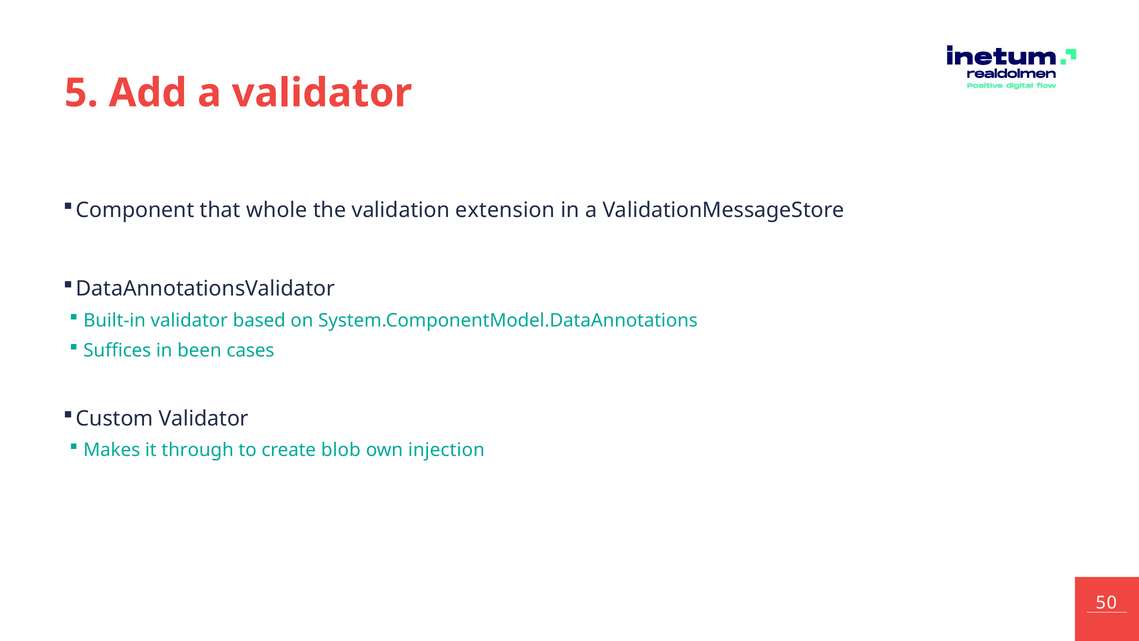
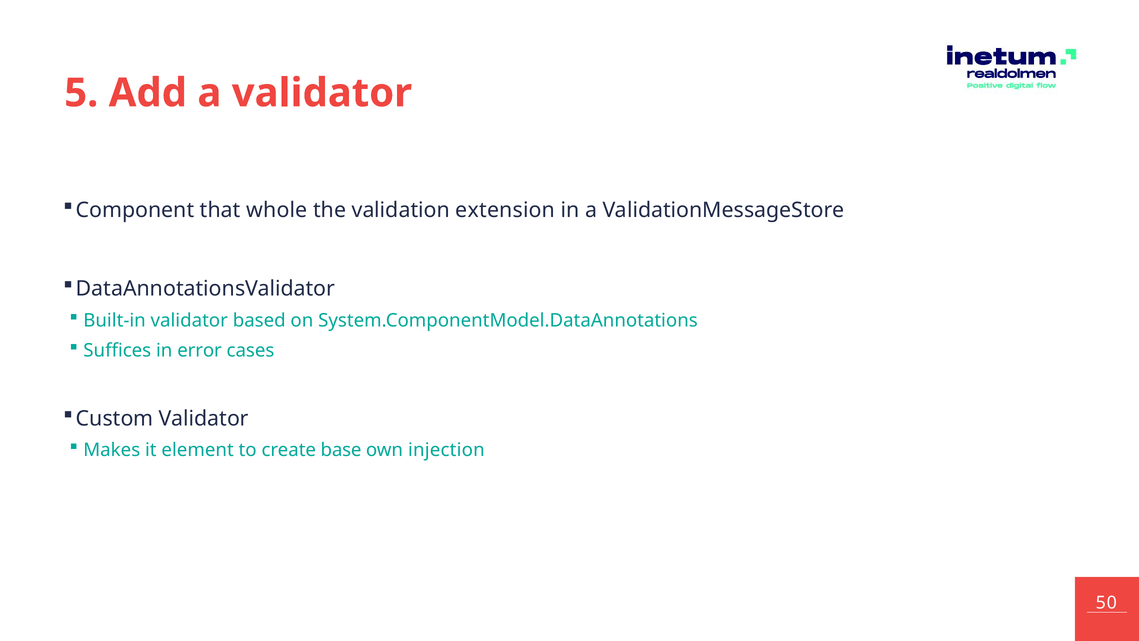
been: been -> error (200, 350)
through: through -> element (198, 450)
blob: blob -> base (341, 450)
